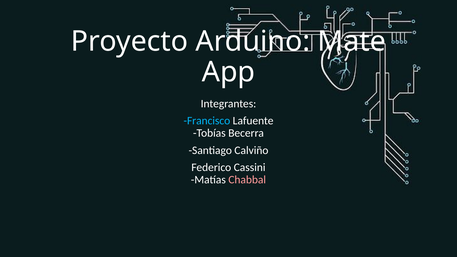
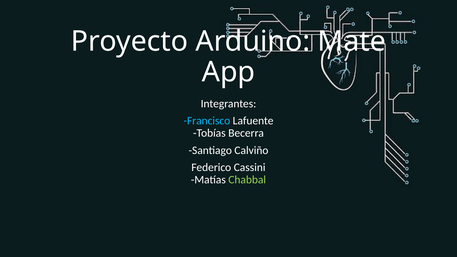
Chabbal colour: pink -> light green (247, 180)
